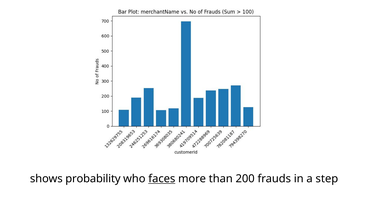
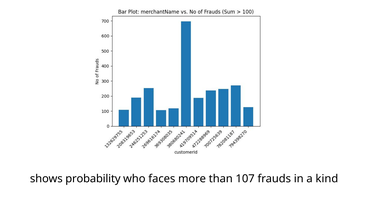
faces underline: present -> none (162, 179)
200: 200 -> 107 (245, 179)
step: step -> kind (327, 179)
